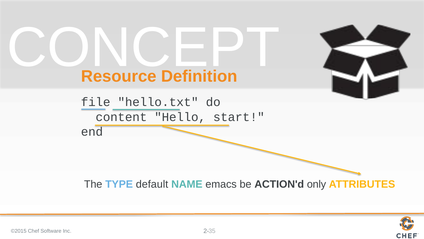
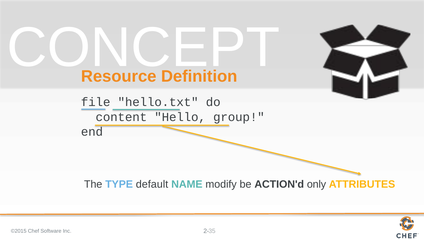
start: start -> group (239, 117)
emacs: emacs -> modify (221, 184)
